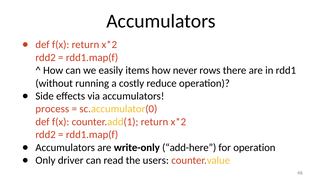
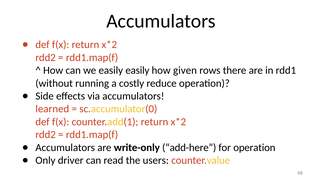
easily items: items -> easily (137, 70)
never: never -> given (185, 70)
process: process -> learned (52, 109)
